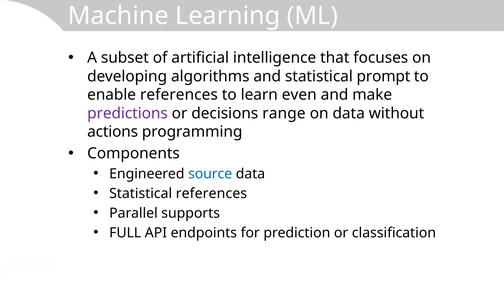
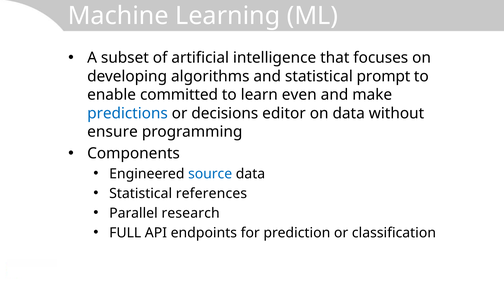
enable references: references -> committed (179, 95)
predictions colour: purple -> blue (127, 113)
range: range -> editor (284, 113)
actions: actions -> ensure (112, 132)
supports: supports -> research (191, 213)
